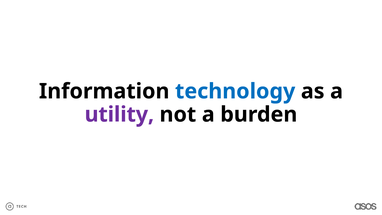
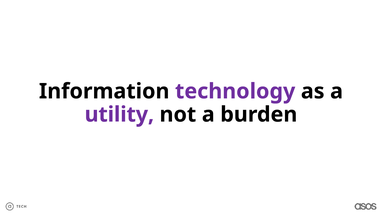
technology colour: blue -> purple (235, 91)
